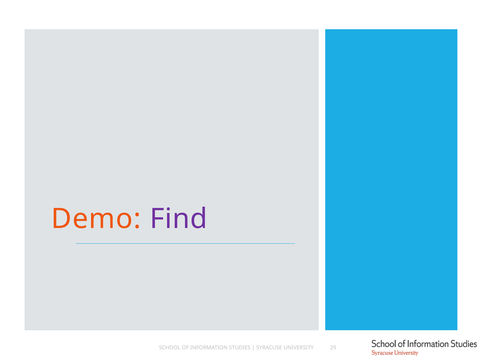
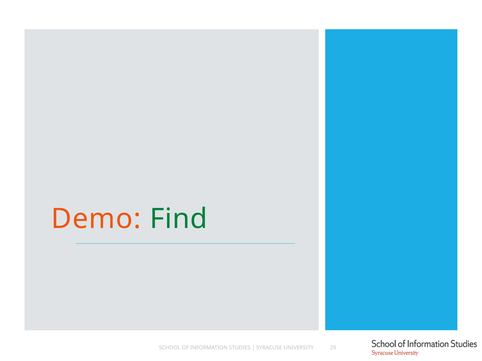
Find colour: purple -> green (179, 219)
